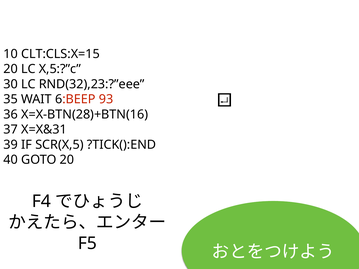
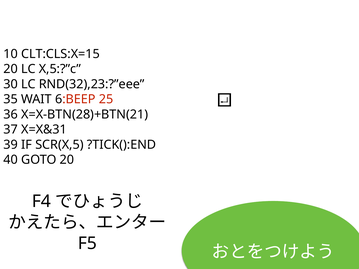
93: 93 -> 25 (106, 99)
X=X-BTN(28)+BTN(16: X=X-BTN(28)+BTN(16 -> X=X-BTN(28)+BTN(21 (85, 114)
